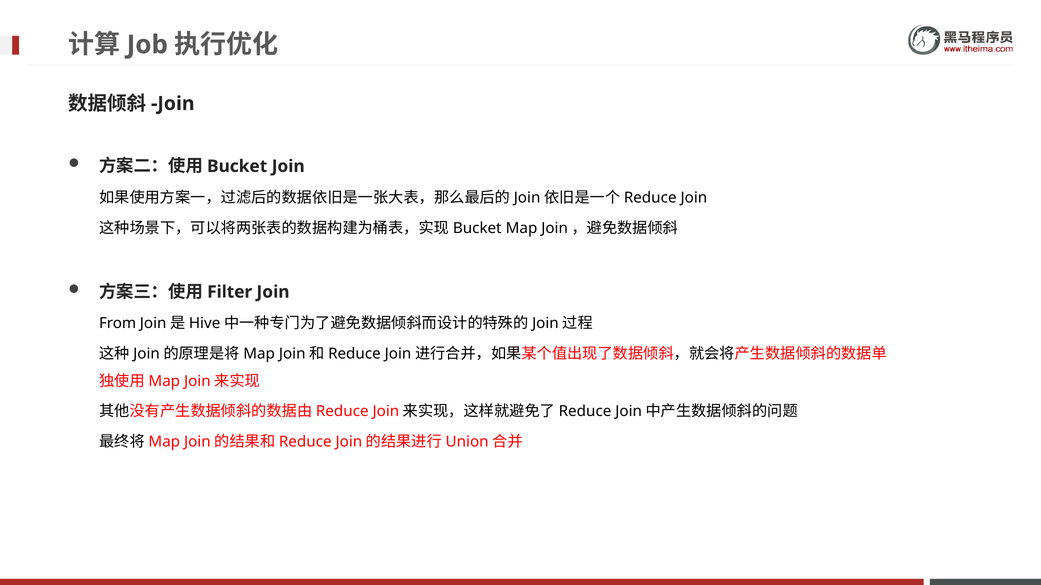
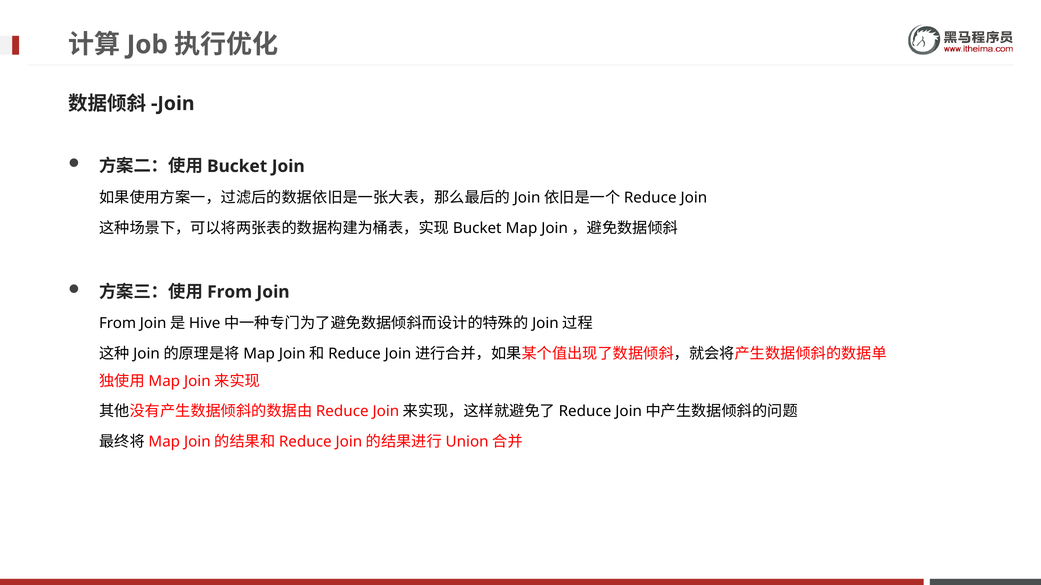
Filter: Filter -> From (230, 292)
